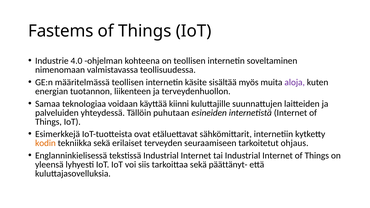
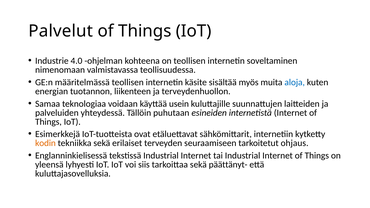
Fastems: Fastems -> Palvelut (61, 31)
aloja colour: purple -> blue (295, 82)
kiinni: kiinni -> usein (179, 104)
